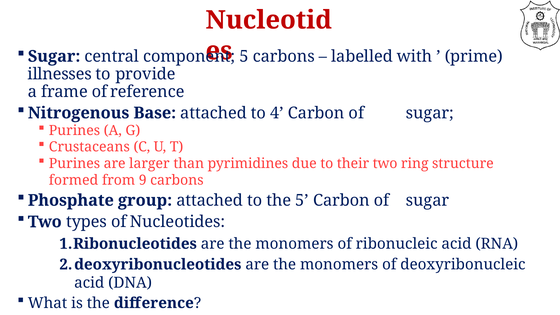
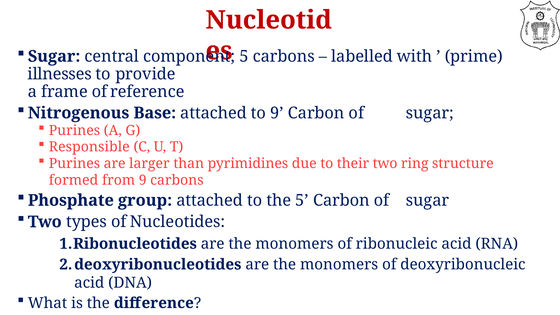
to 4: 4 -> 9 (277, 113)
Crustaceans: Crustaceans -> Responsible (89, 147)
